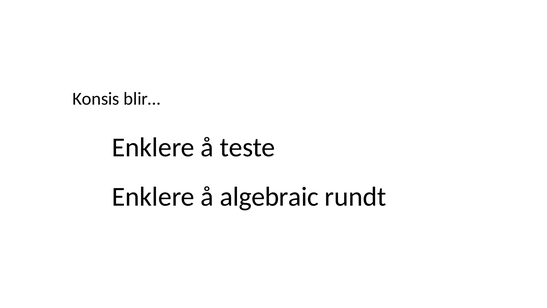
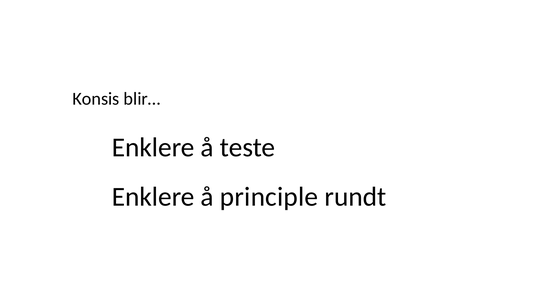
algebraic: algebraic -> principle (269, 197)
